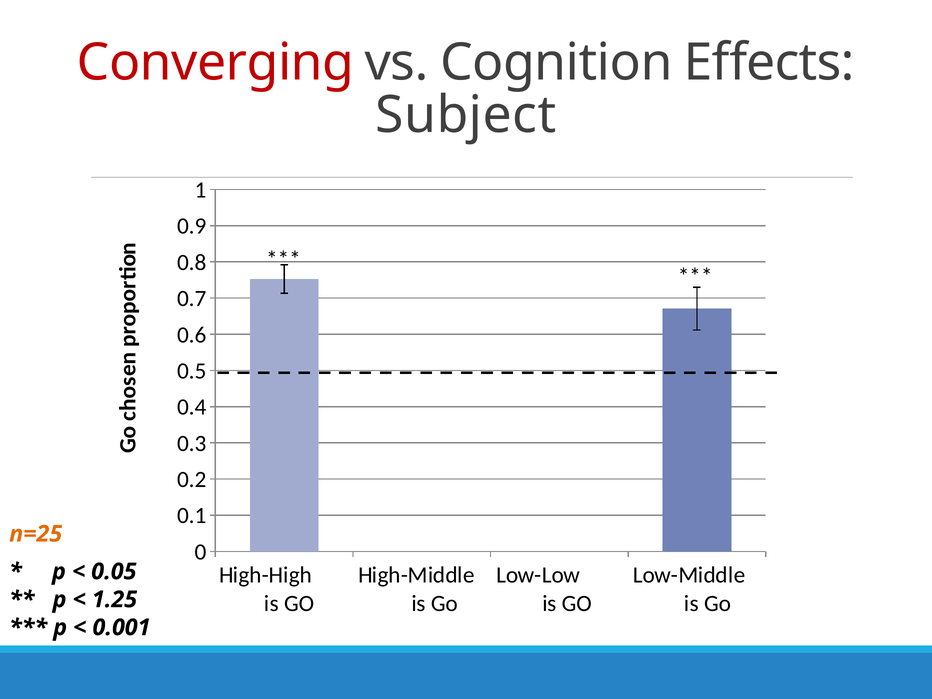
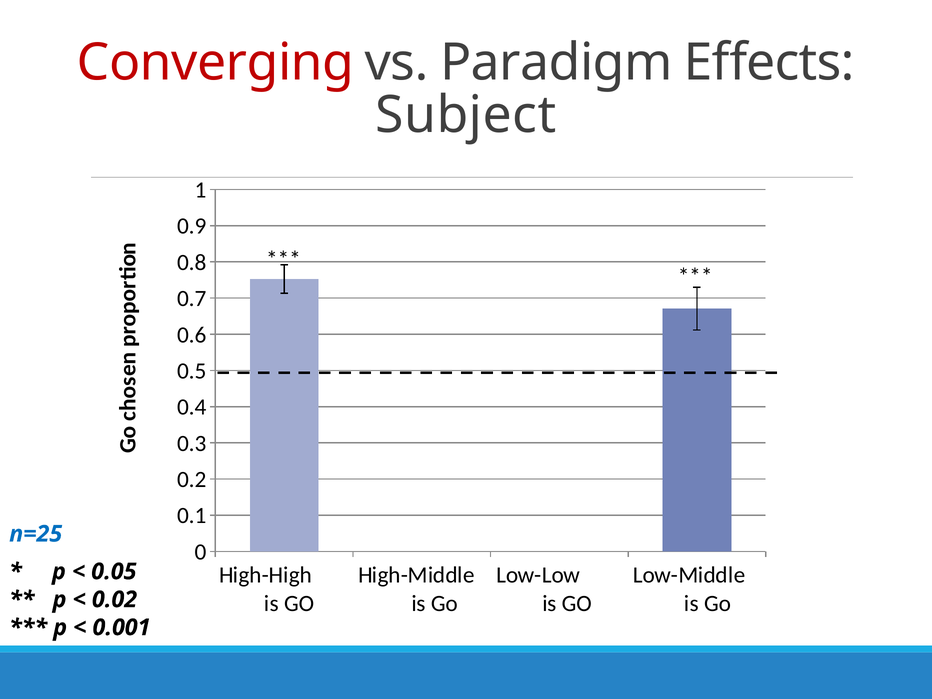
Cognition: Cognition -> Paradigm (556, 63)
n=25 colour: orange -> blue (36, 534)
1.25: 1.25 -> 0.02 (115, 600)
